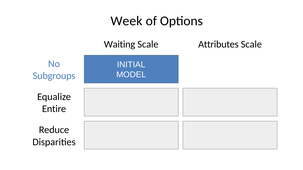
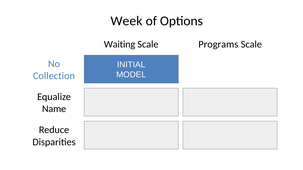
Attributes: Attributes -> Programs (218, 44)
Subgroups: Subgroups -> Collection (54, 76)
Entire: Entire -> Name (54, 109)
